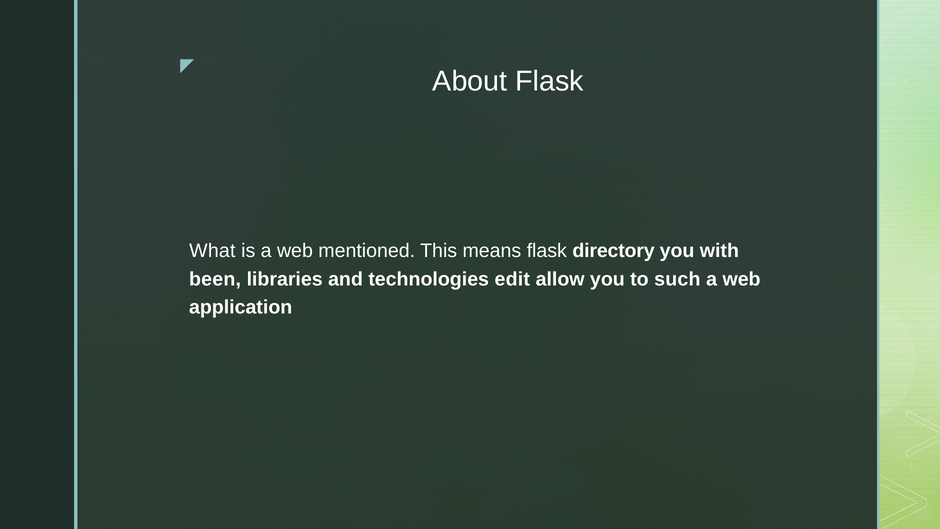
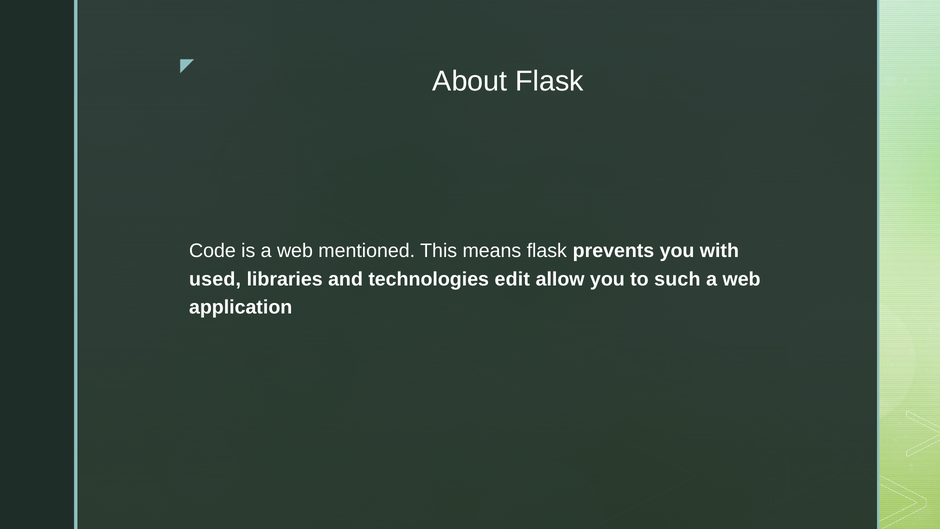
What: What -> Code (212, 251)
directory: directory -> prevents (613, 251)
been: been -> used (215, 279)
